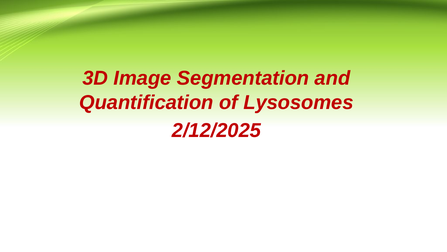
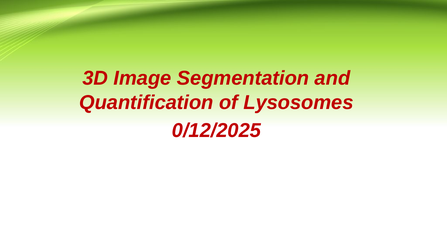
2/12/2025: 2/12/2025 -> 0/12/2025 (216, 130)
